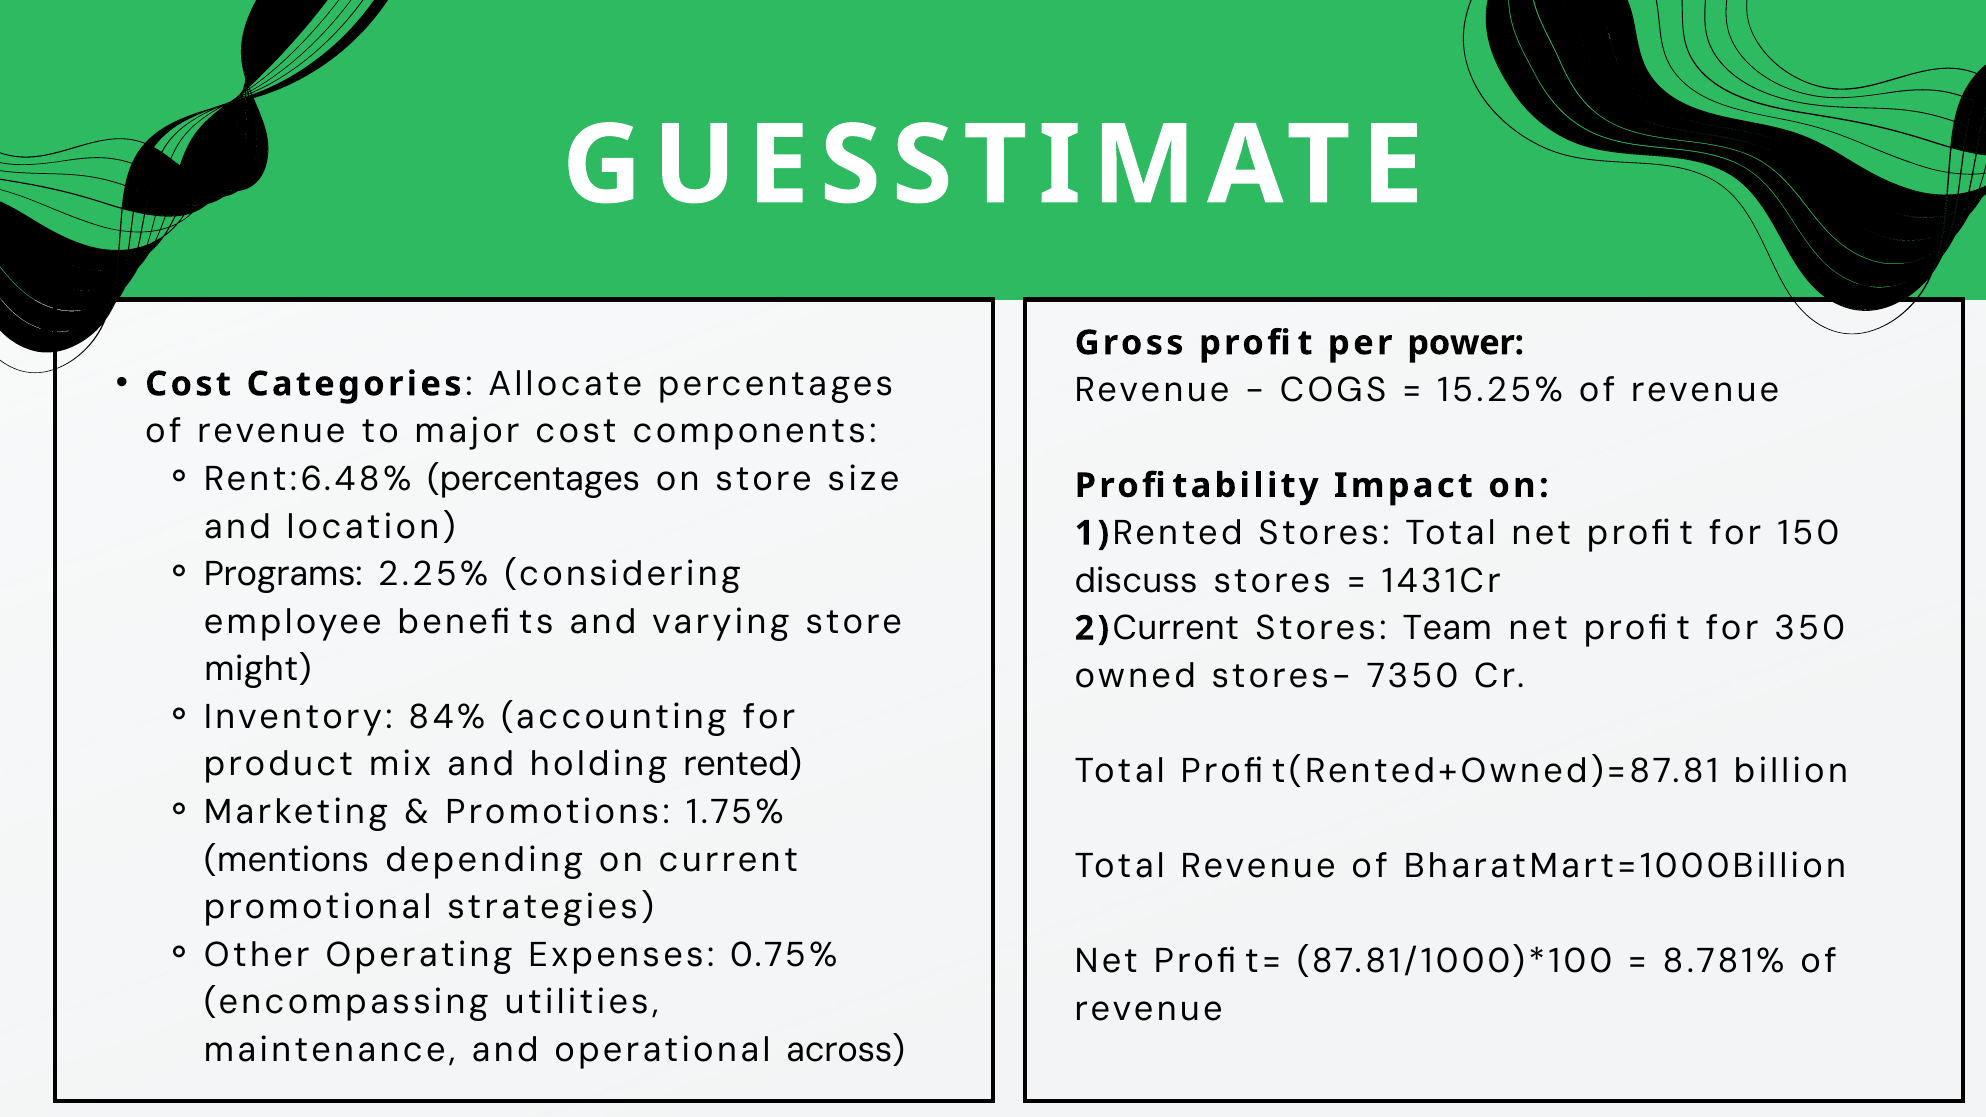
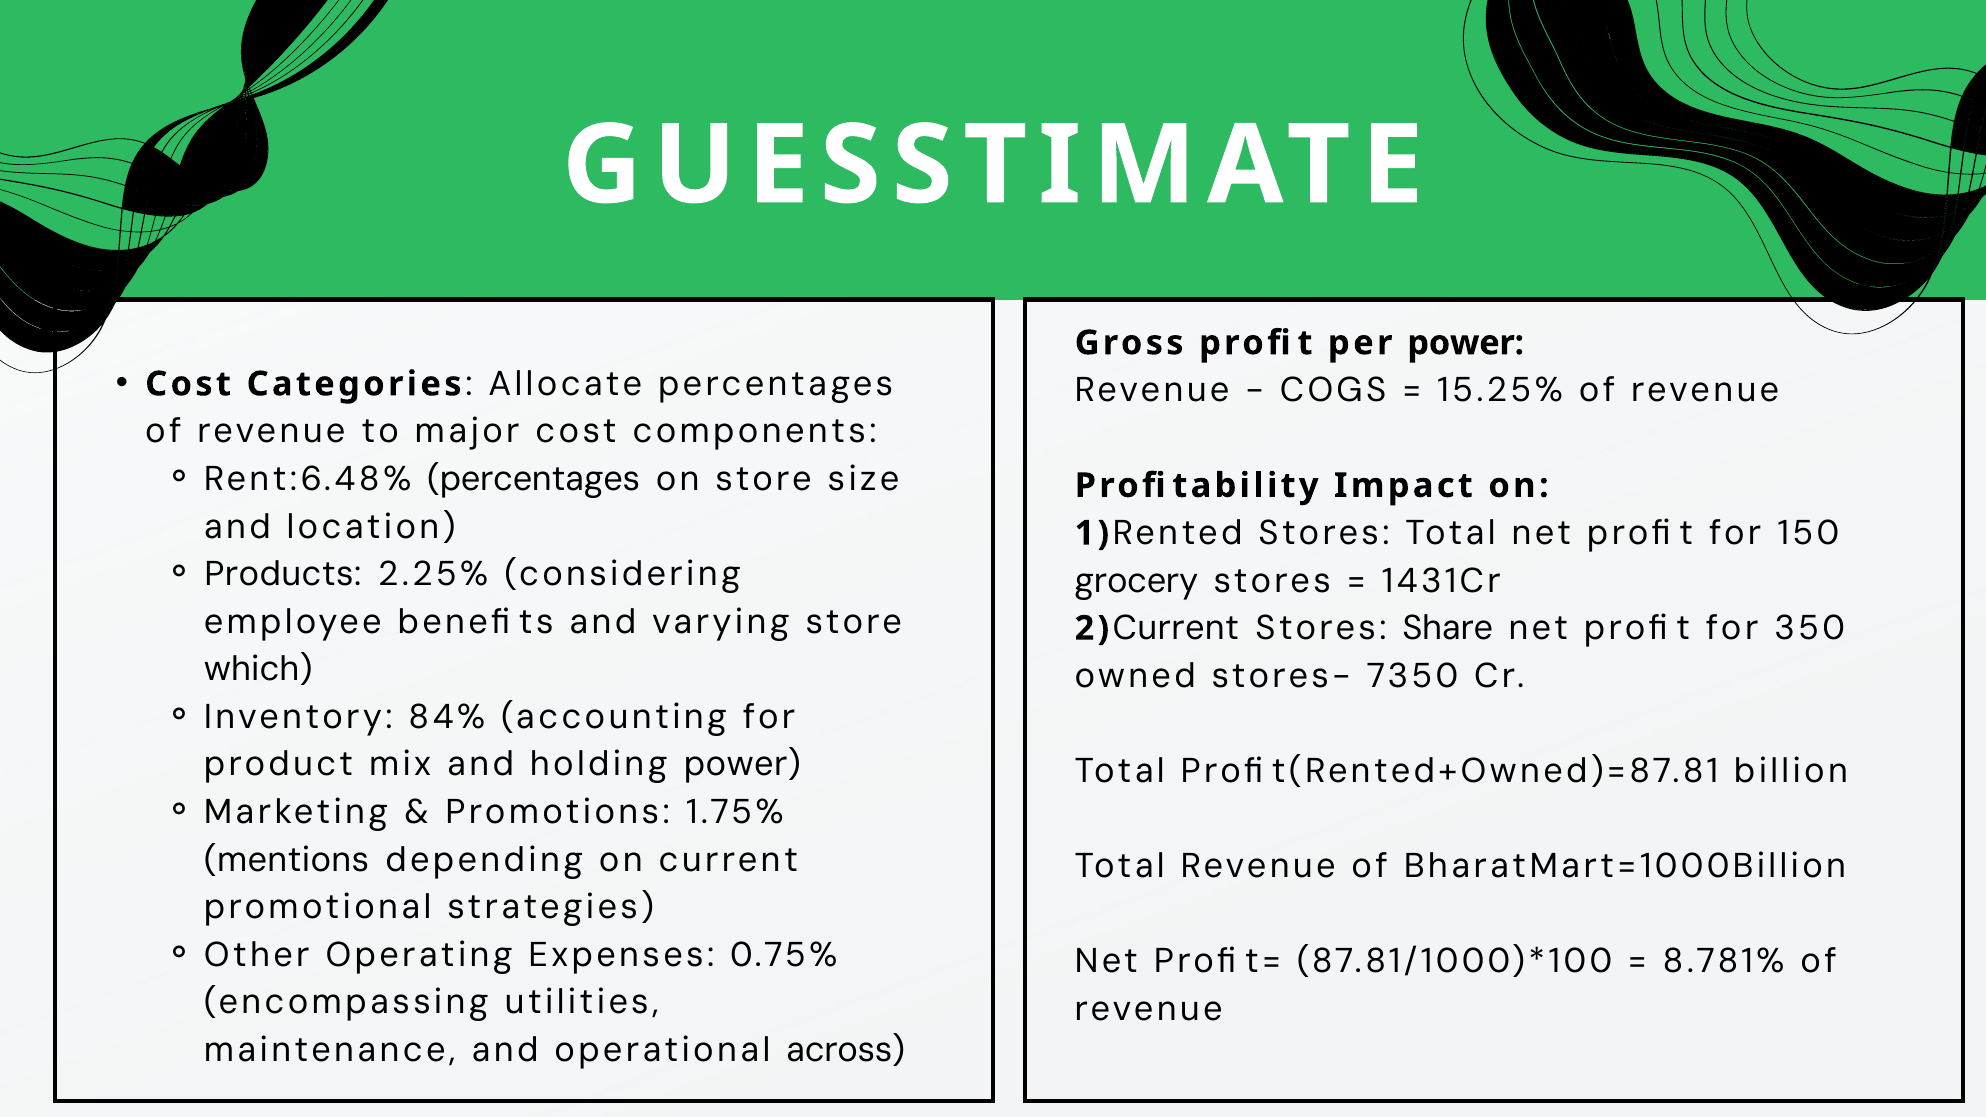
Programs: Programs -> Products (283, 574)
discuss: discuss -> grocery (1136, 581)
Team: Team -> Share (1448, 628)
might: might -> which (258, 670)
holding rented: rented -> power (742, 765)
